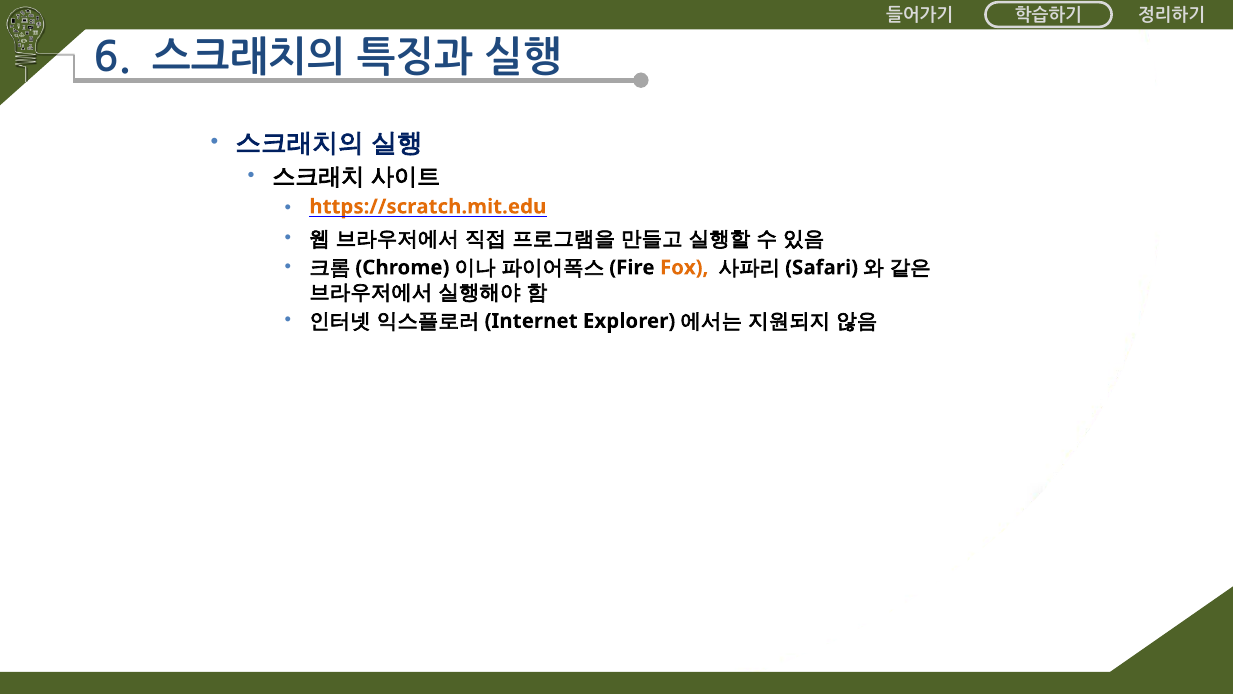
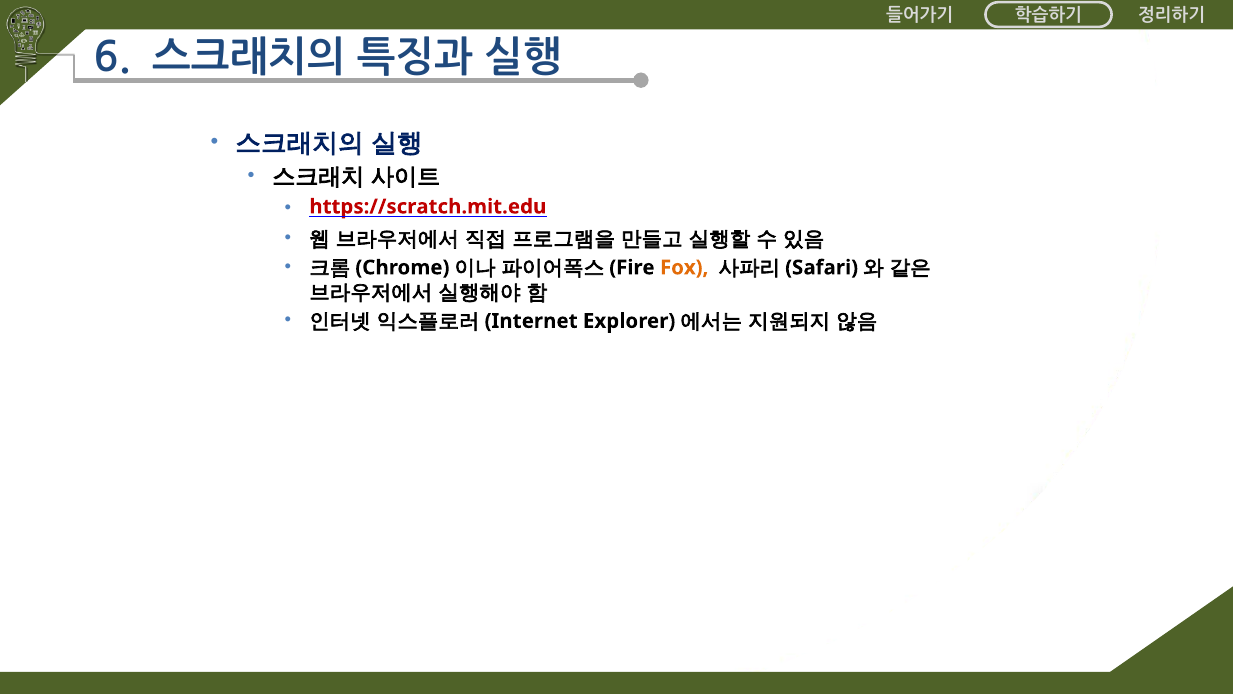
https://scratch.mit.edu colour: orange -> red (428, 207)
